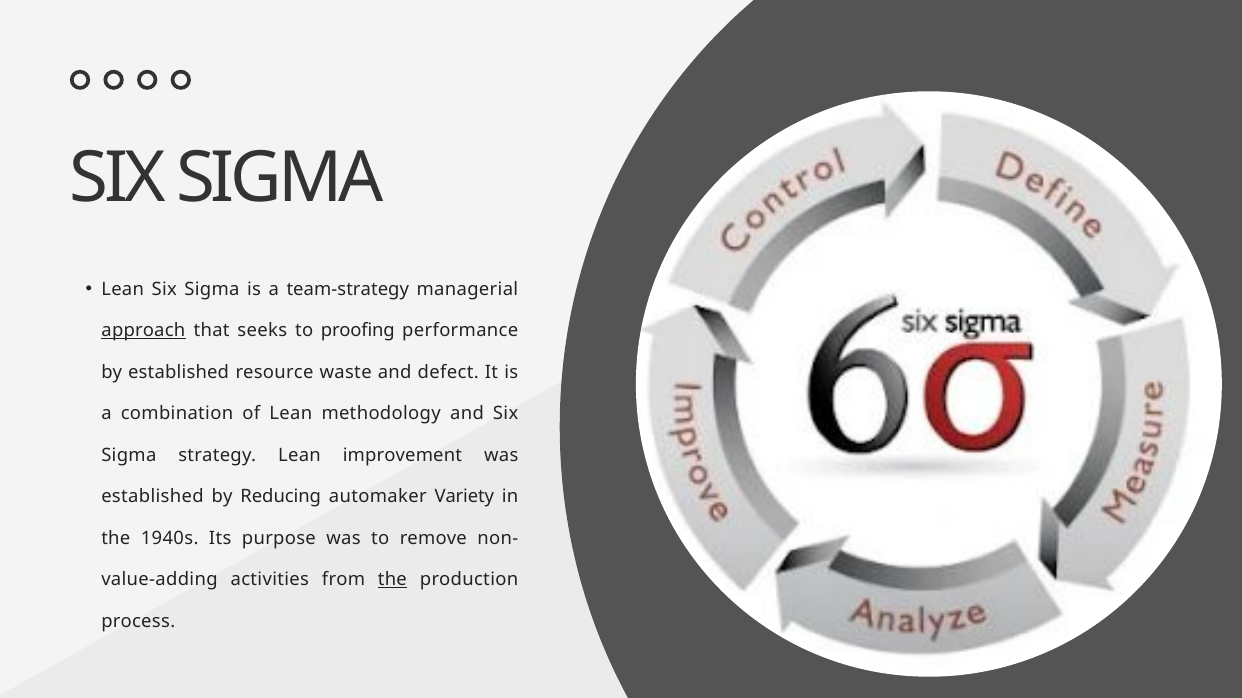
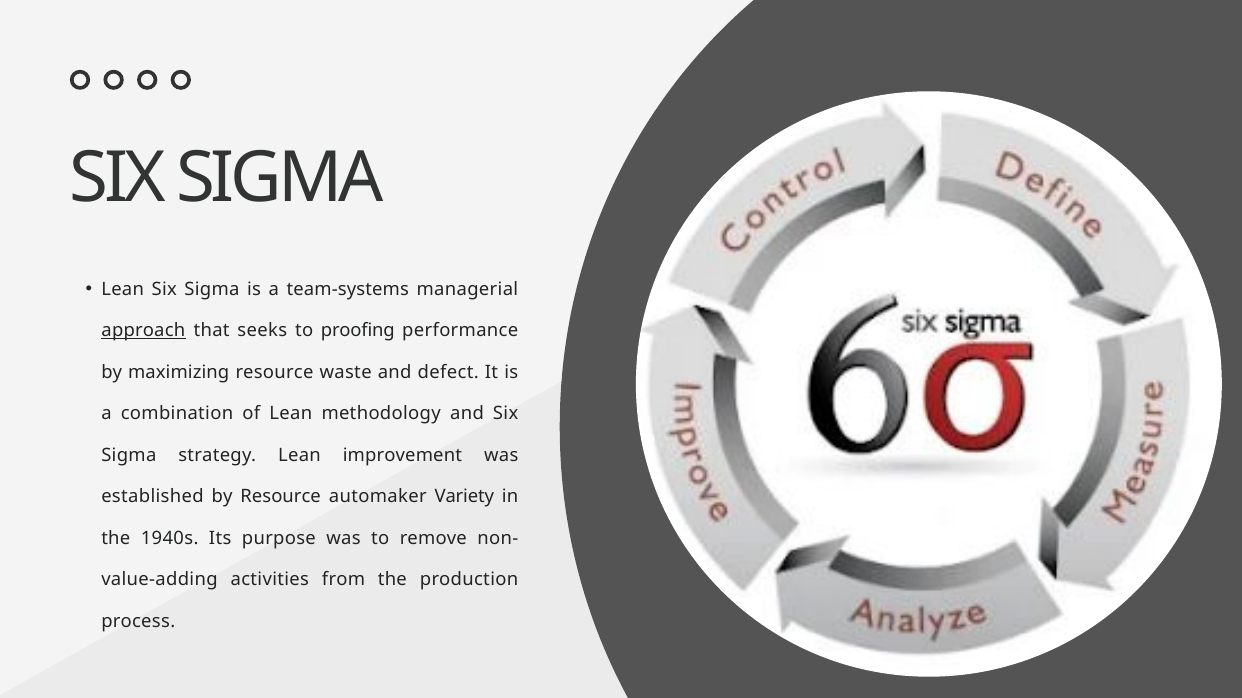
team-strategy: team-strategy -> team-systems (348, 289)
by established: established -> maximizing (179, 372)
by Reducing: Reducing -> Resource (281, 497)
the underline: present -> none (392, 580)
